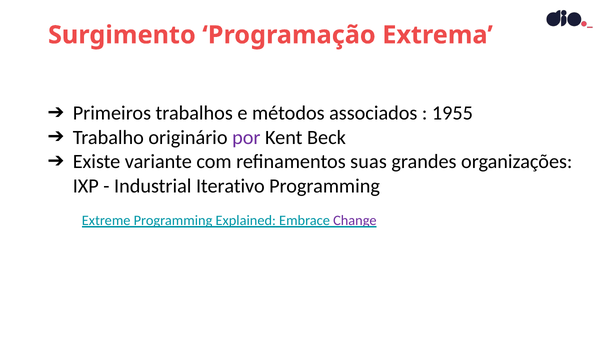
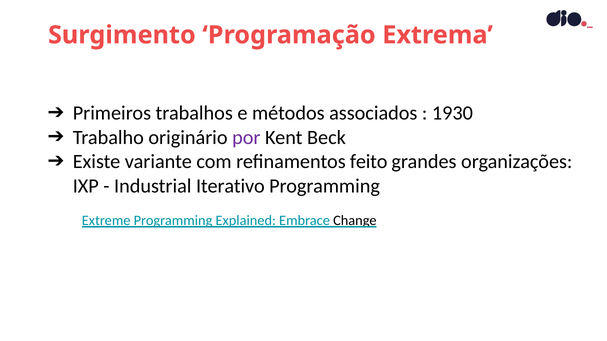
1955: 1955 -> 1930 (452, 113)
suas: suas -> feito (369, 162)
Change colour: purple -> black (355, 221)
